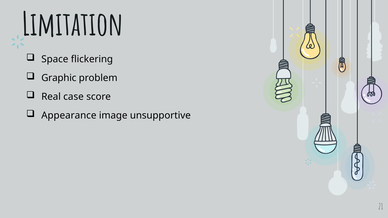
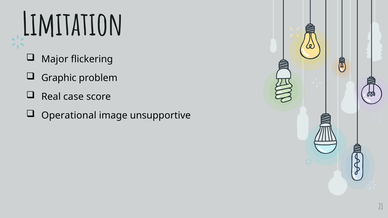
Space: Space -> Major (55, 59)
Appearance: Appearance -> Operational (69, 116)
